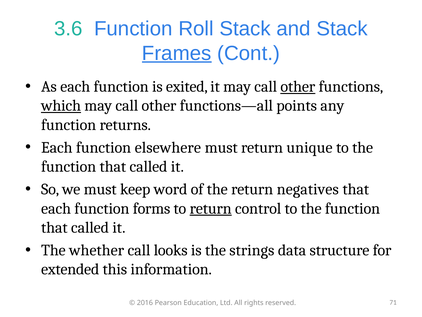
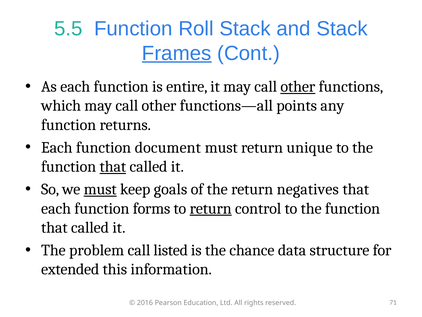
3.6: 3.6 -> 5.5 (68, 29)
exited: exited -> entire (187, 87)
which underline: present -> none (61, 106)
elsewhere: elsewhere -> document (168, 147)
that underline: none -> present (113, 166)
must underline: none -> present (100, 189)
word: word -> goals (171, 189)
whether: whether -> problem (97, 250)
looks: looks -> listed (171, 250)
strings: strings -> chance (252, 250)
